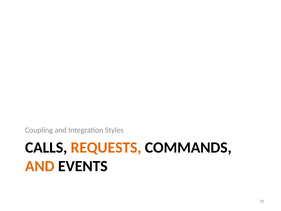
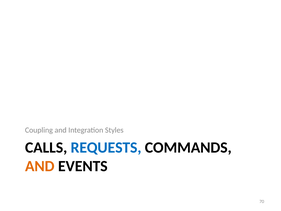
REQUESTS colour: orange -> blue (106, 147)
